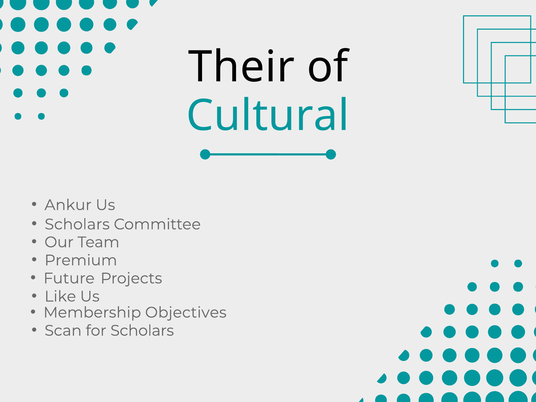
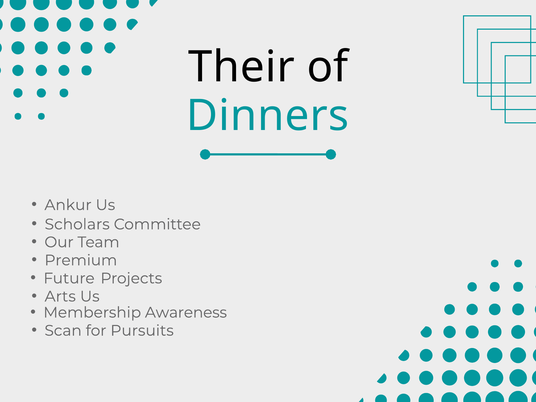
Cultural: Cultural -> Dinners (268, 116)
Like: Like -> Arts (60, 296)
Objectives: Objectives -> Awareness (186, 313)
for Scholars: Scholars -> Pursuits (142, 331)
